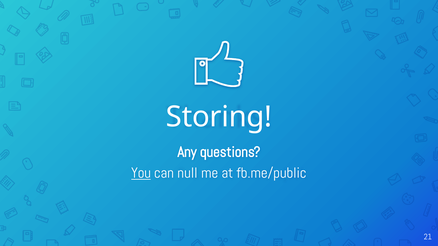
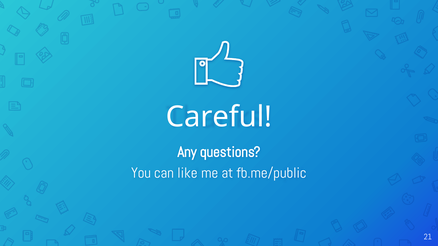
Storing: Storing -> Careful (219, 117)
You underline: present -> none (141, 173)
null: null -> like (187, 173)
